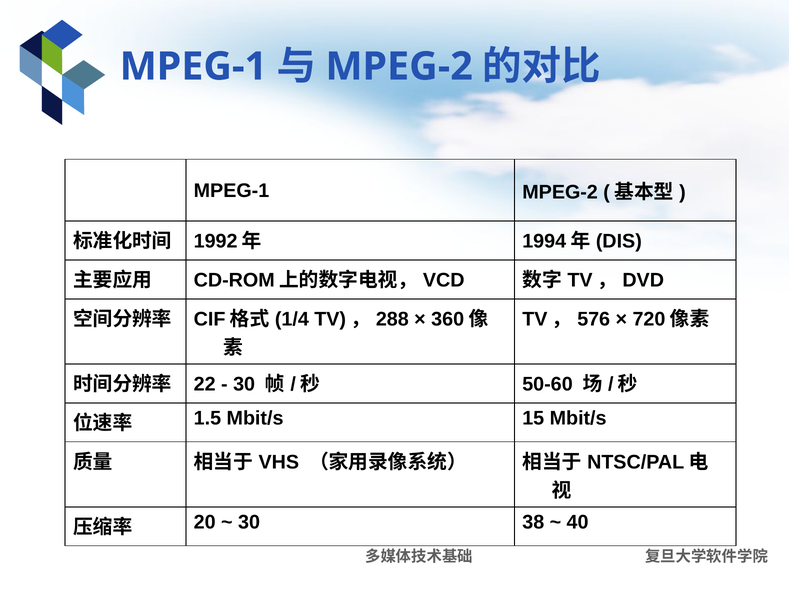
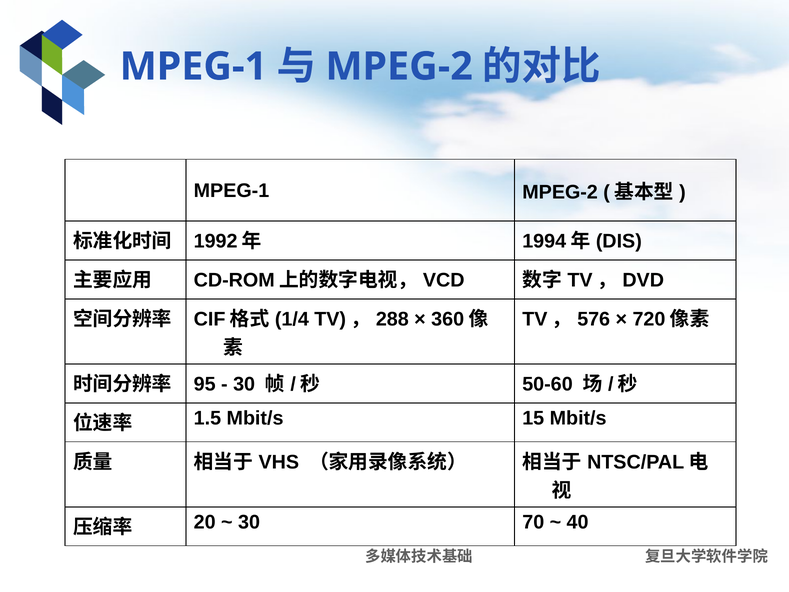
22: 22 -> 95 (205, 384)
38: 38 -> 70 (533, 522)
